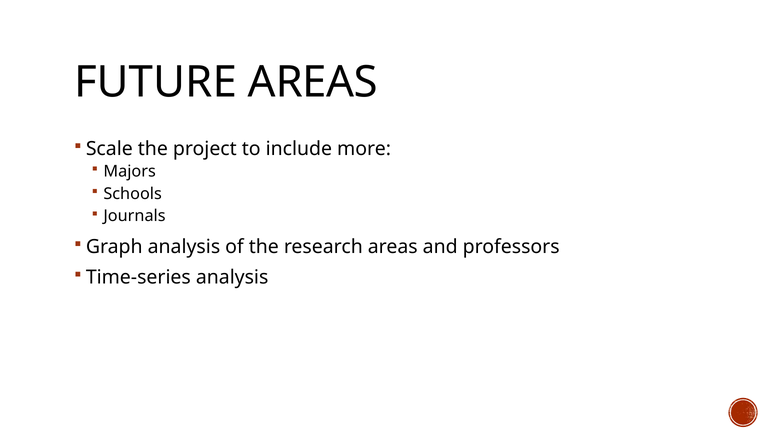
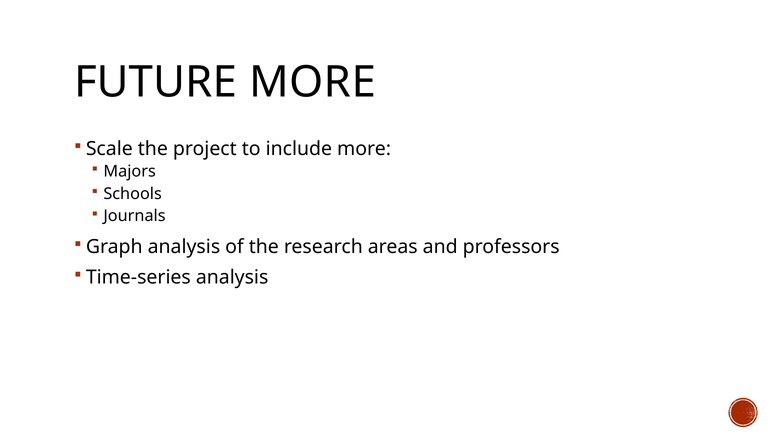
FUTURE AREAS: AREAS -> MORE (312, 82)
